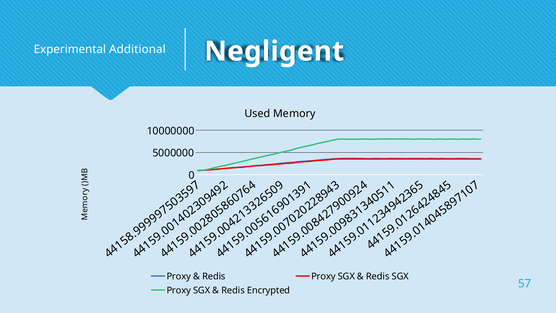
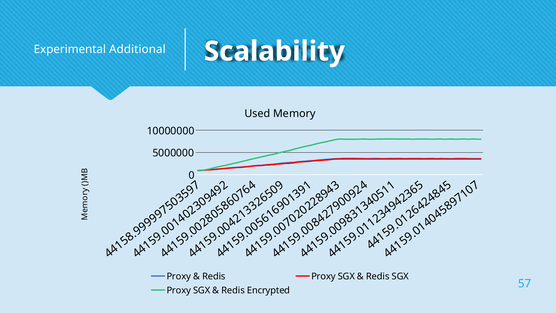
Negligent: Negligent -> Scalability (274, 51)
